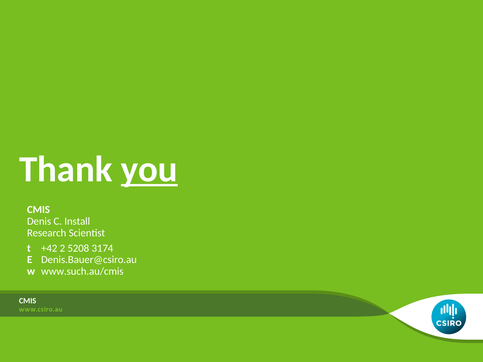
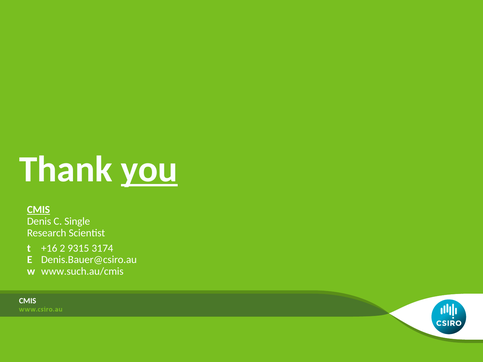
CMIS underline: none -> present (39, 210)
Install: Install -> Single (77, 221)
+42: +42 -> +16 (49, 248)
5208: 5208 -> 9315 (78, 248)
